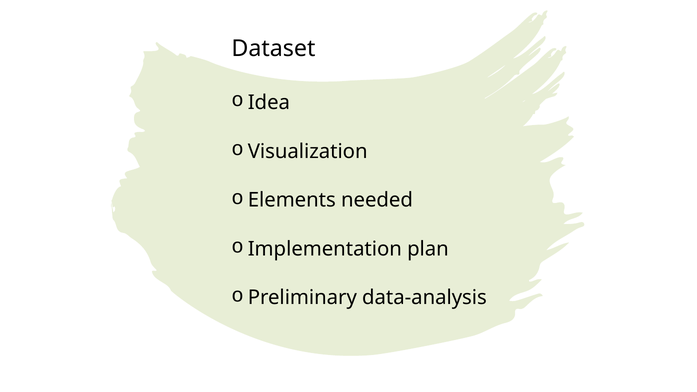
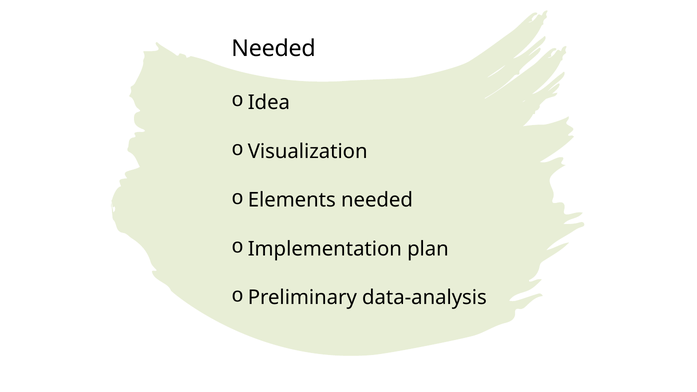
Dataset: Dataset -> Needed (274, 49)
